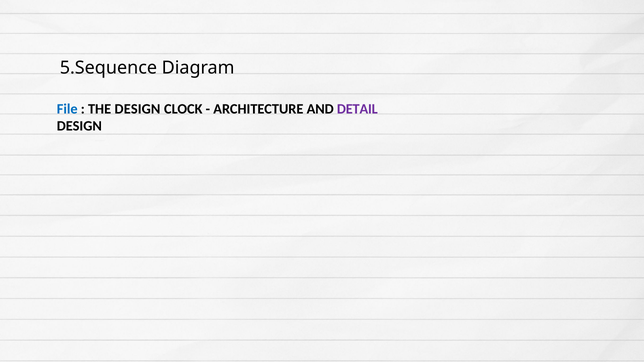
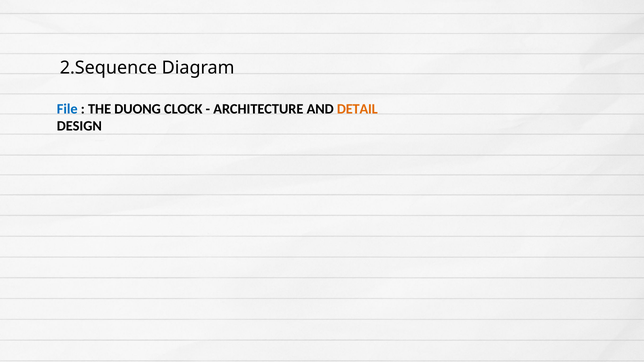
5.Sequence: 5.Sequence -> 2.Sequence (108, 68)
THE DESIGN: DESIGN -> DUONG (138, 109)
DETAIL colour: purple -> orange (357, 109)
